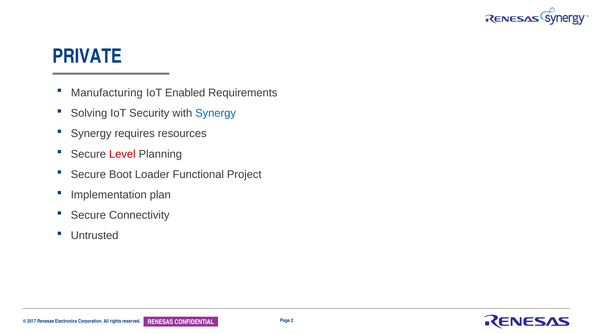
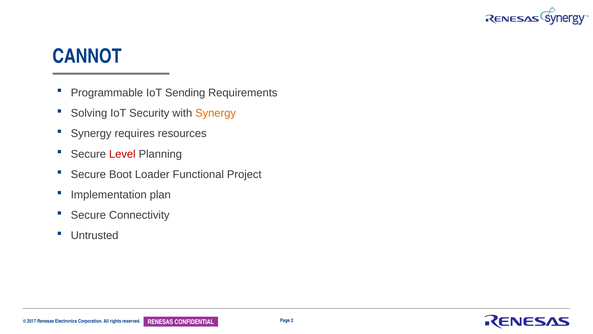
PRIVATE: PRIVATE -> CANNOT (87, 56)
Manufacturing: Manufacturing -> Programmable (107, 93)
Enabled: Enabled -> Sending (185, 93)
Synergy colour: blue -> orange (216, 113)
